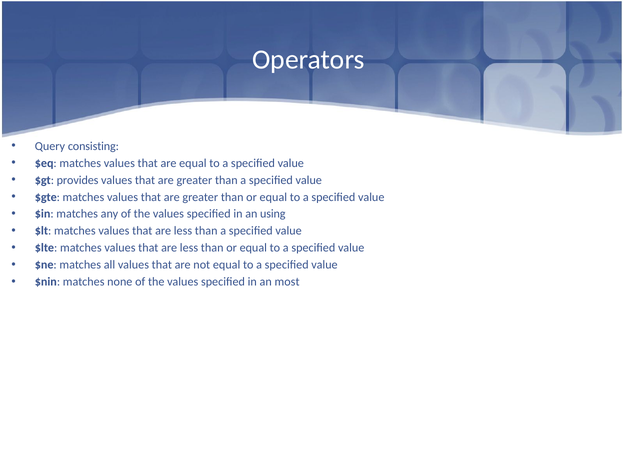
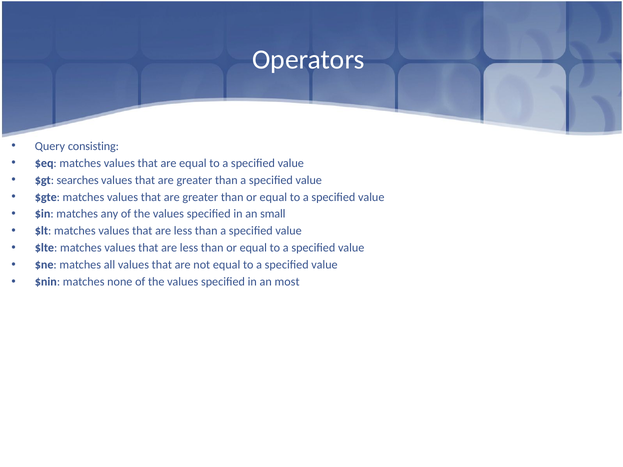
provides: provides -> searches (78, 180)
using: using -> small (273, 214)
